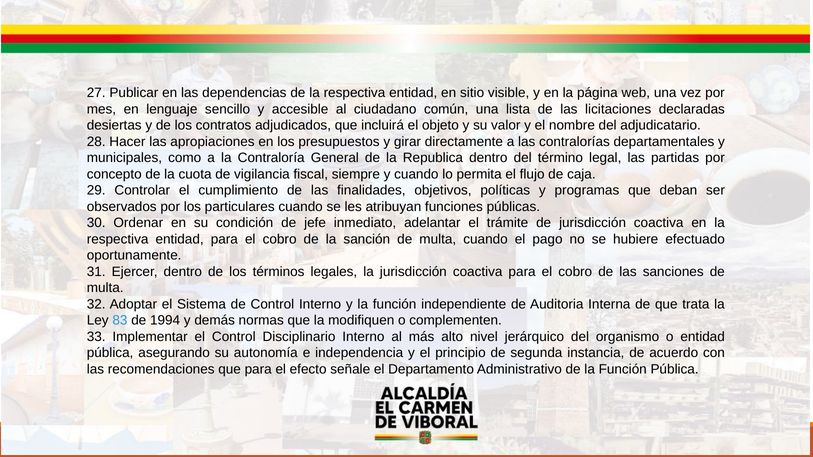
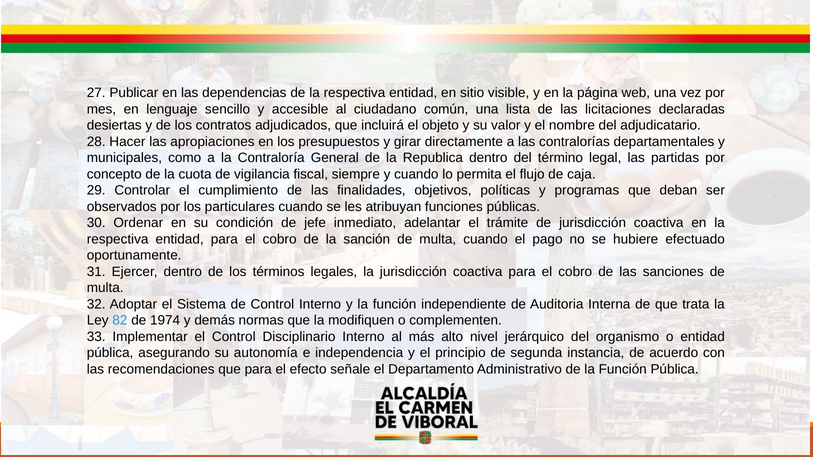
83: 83 -> 82 (120, 321)
1994: 1994 -> 1974 (165, 321)
